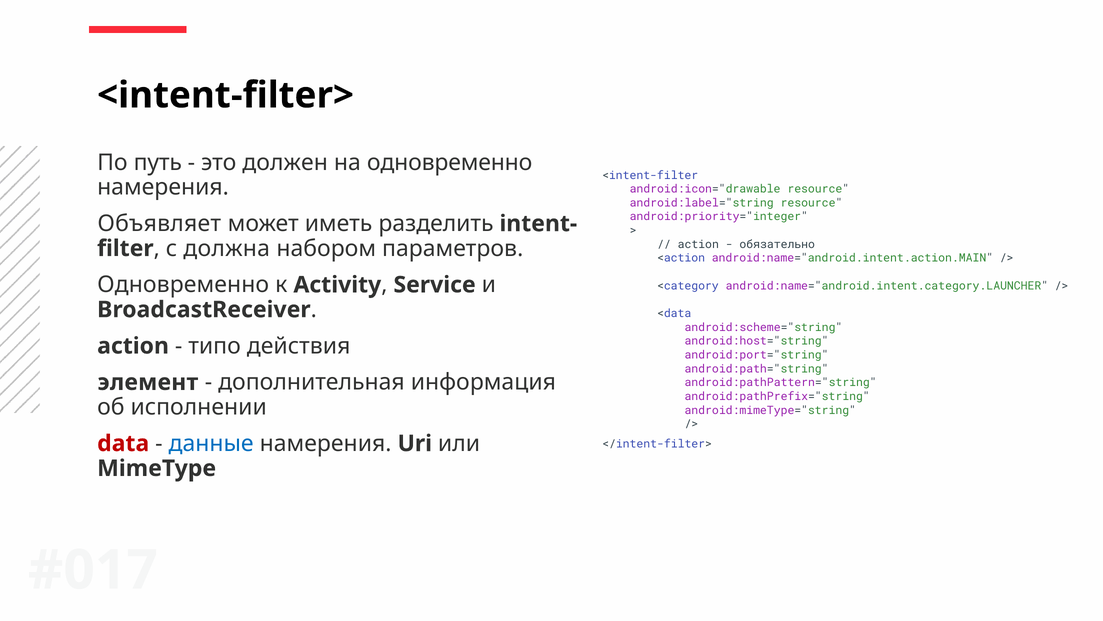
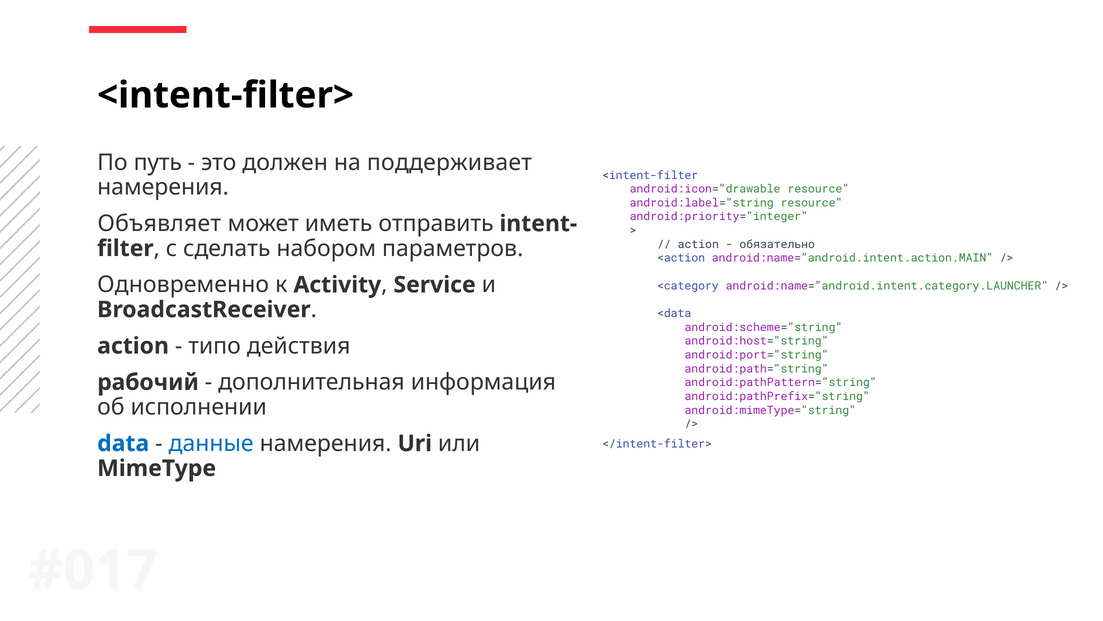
на одновременно: одновременно -> поддерживает (449, 162)
разделить: разделить -> отправить (436, 223)
должна: должна -> сделать (227, 248)
элемент: элемент -> рабочий (148, 382)
data colour: red -> blue (123, 443)
